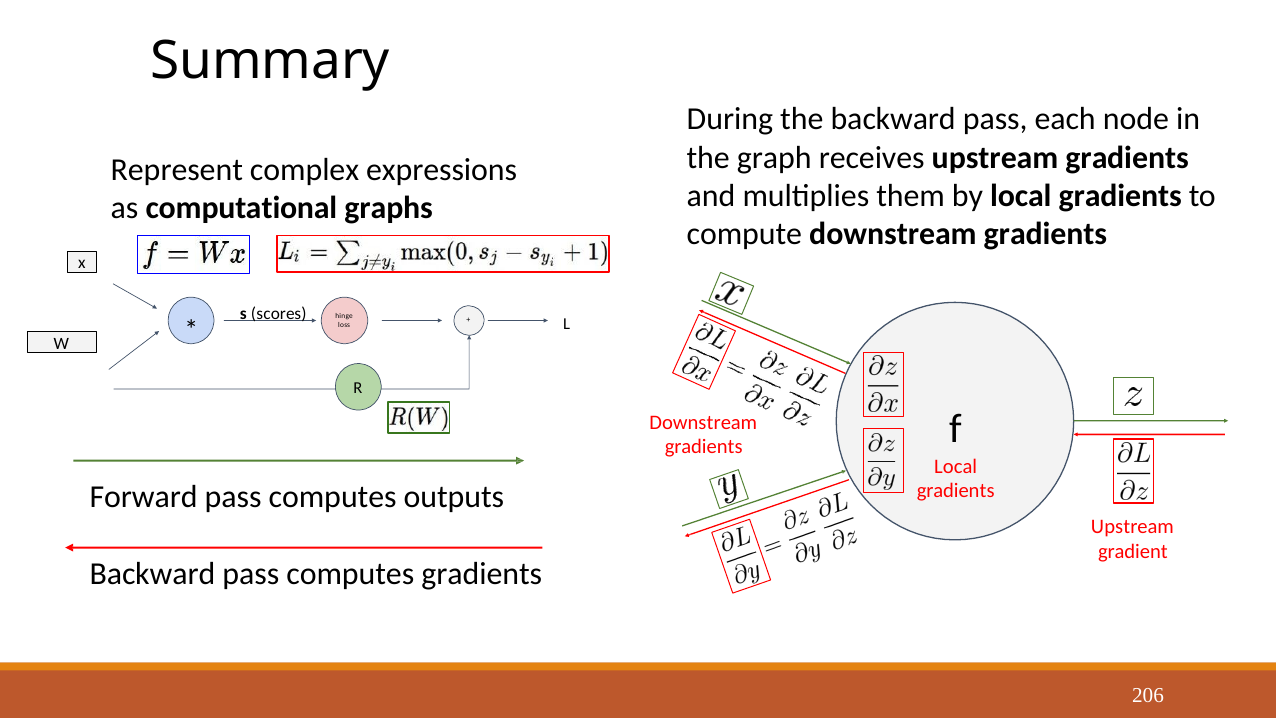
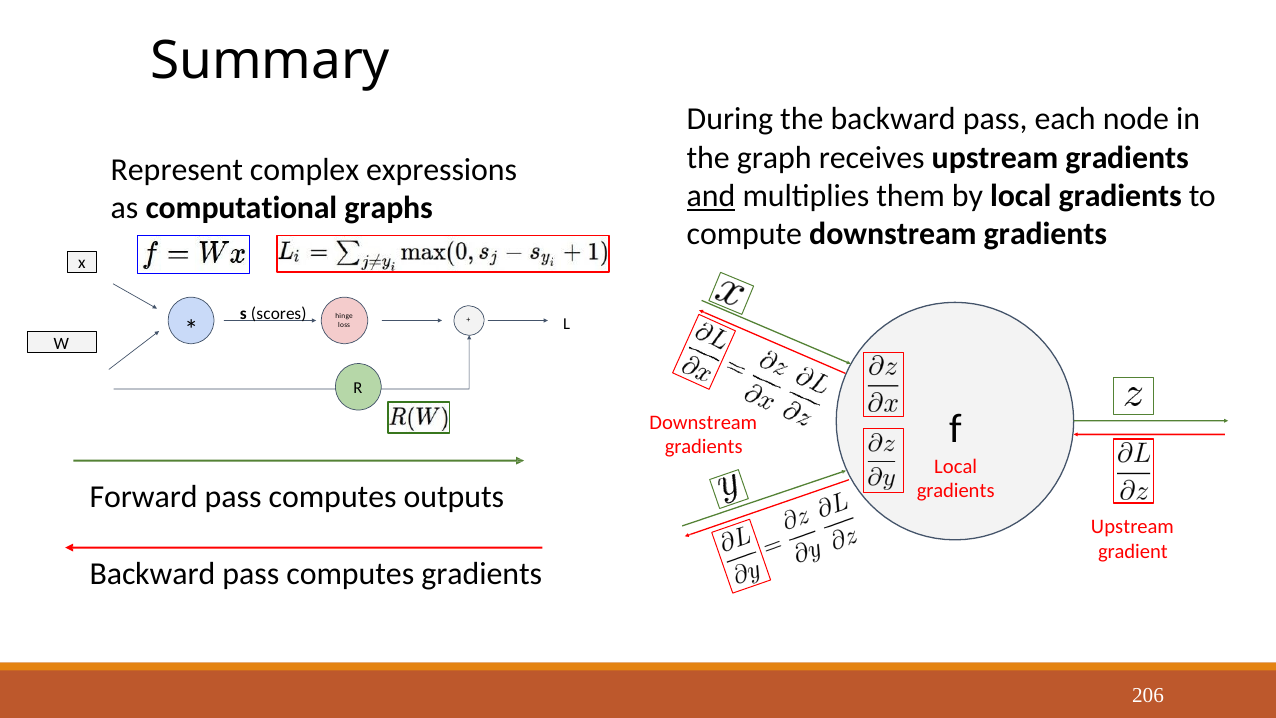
and underline: none -> present (711, 196)
